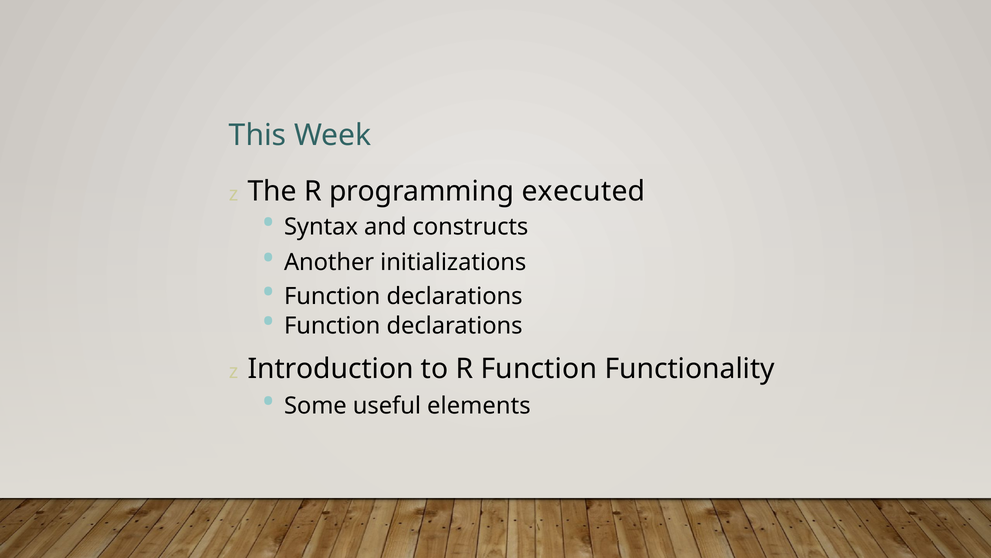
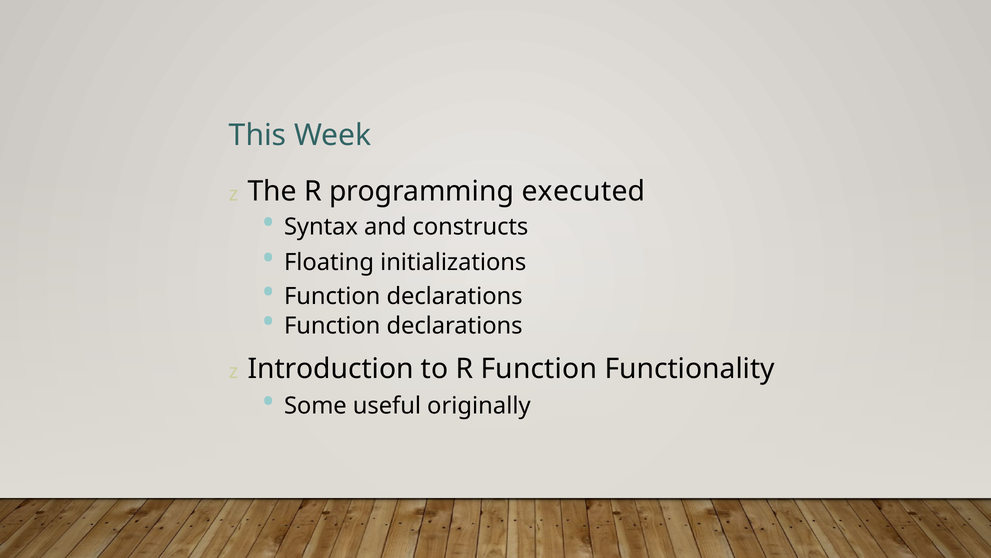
Another: Another -> Floating (329, 262)
elements: elements -> originally (479, 405)
